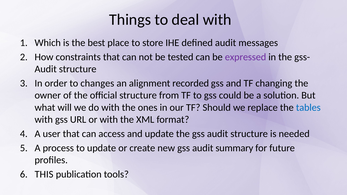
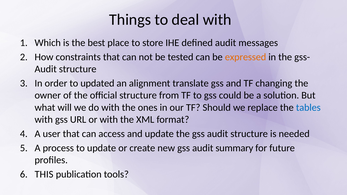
expressed colour: purple -> orange (246, 57)
changes: changes -> updated (97, 83)
recorded: recorded -> translate (191, 83)
